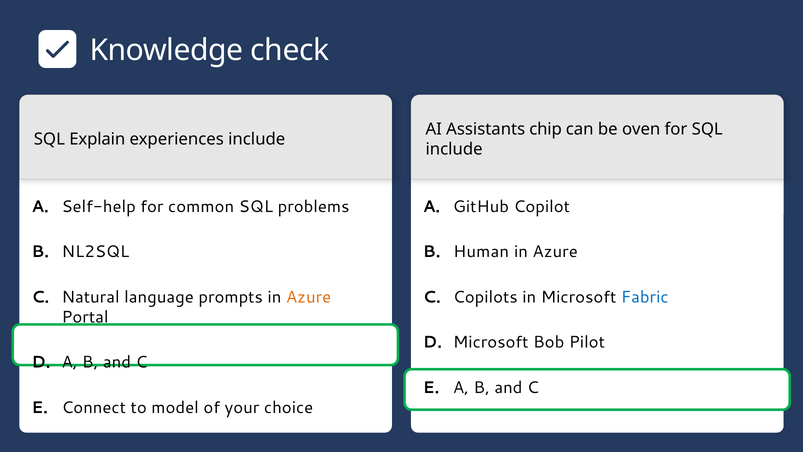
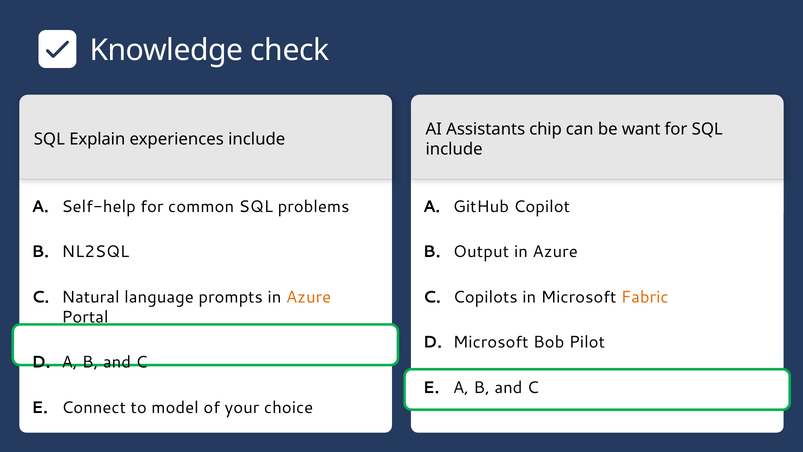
oven: oven -> want (641, 129)
Human: Human -> Output (481, 252)
Fabric colour: blue -> orange (645, 297)
